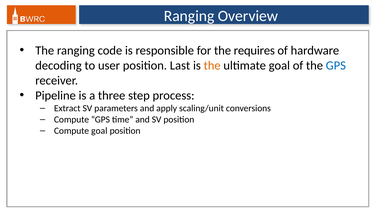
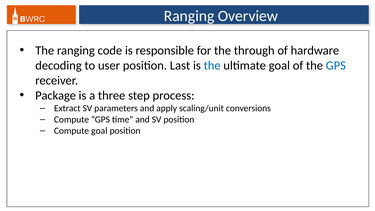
requires: requires -> through (254, 50)
the colour: orange -> blue (212, 65)
Pipeline: Pipeline -> Package (56, 95)
